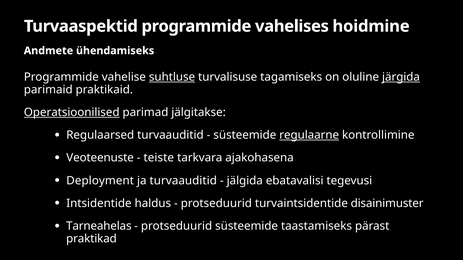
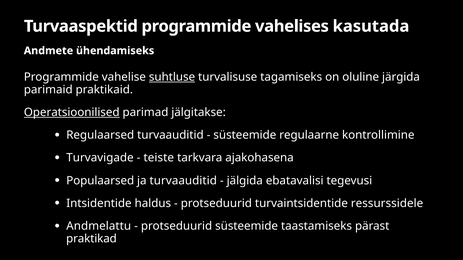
hoidmine: hoidmine -> kasutada (371, 26)
järgida underline: present -> none (401, 77)
regulaarne underline: present -> none (309, 135)
Veoteenuste: Veoteenuste -> Turvavigade (100, 158)
Deployment: Deployment -> Populaarsed (100, 181)
disainimuster: disainimuster -> ressurssidele (387, 204)
Tarneahelas: Tarneahelas -> Andmelattu (99, 226)
